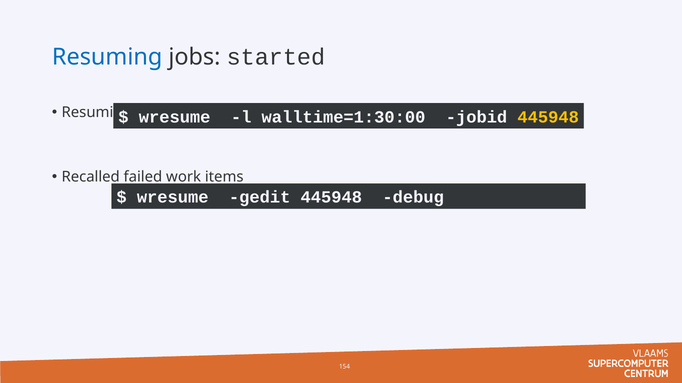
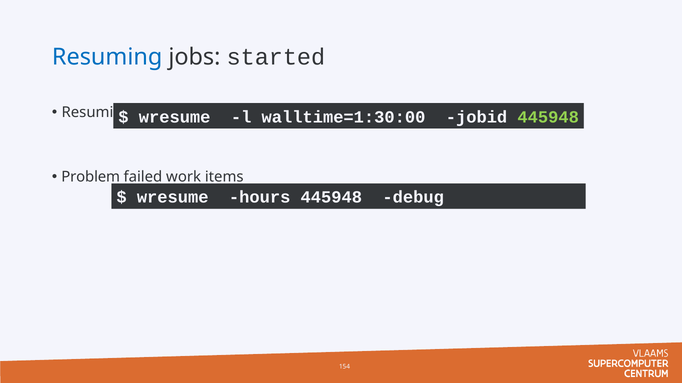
445948 colour: yellow -> light green (548, 117)
Recalled: Recalled -> Problem (91, 177)
gedit: gedit -> hours (260, 198)
